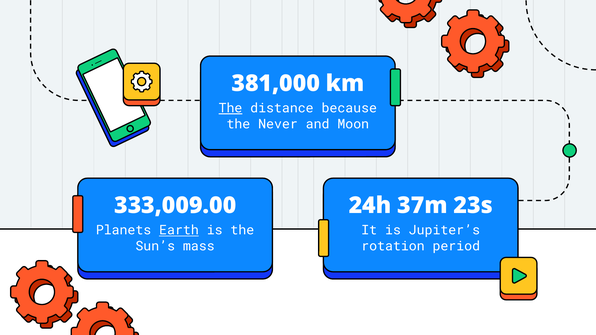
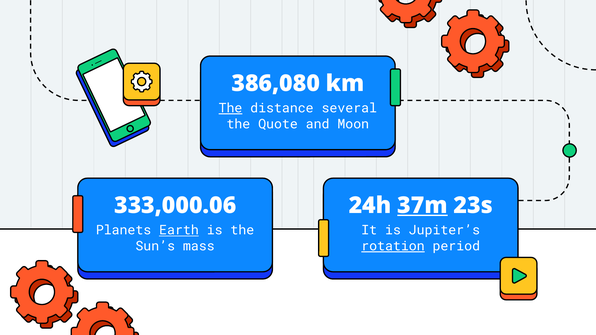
381,000: 381,000 -> 386,080 (276, 83)
because: because -> several (349, 108)
Never: Never -> Quote (278, 124)
333,009.00: 333,009.00 -> 333,000.06 (175, 206)
37m underline: none -> present (422, 206)
rotation underline: none -> present (393, 246)
